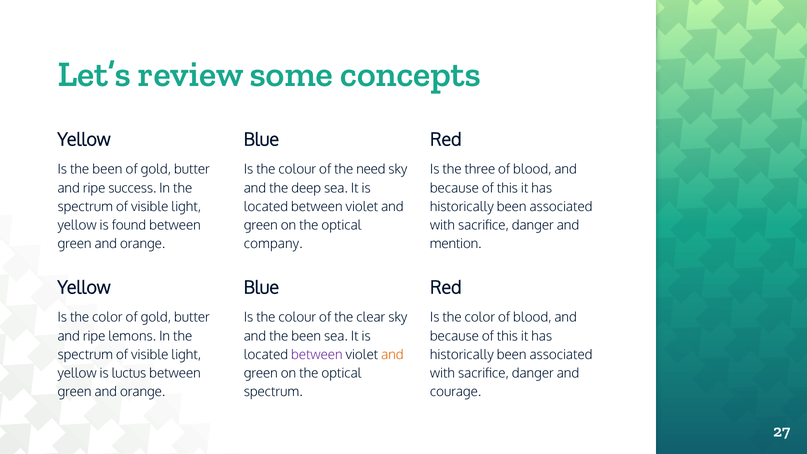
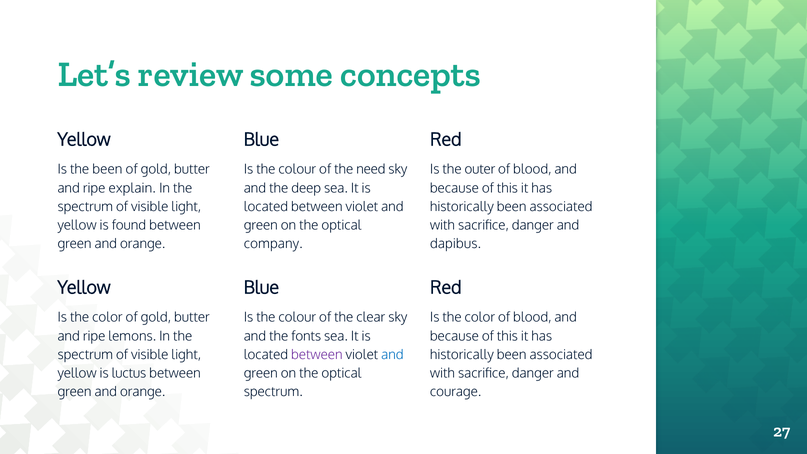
three: three -> outer (480, 170)
success: success -> explain (132, 188)
mention: mention -> dapibus (456, 244)
and the been: been -> fonts (306, 336)
and colour: orange -> blue (392, 355)
